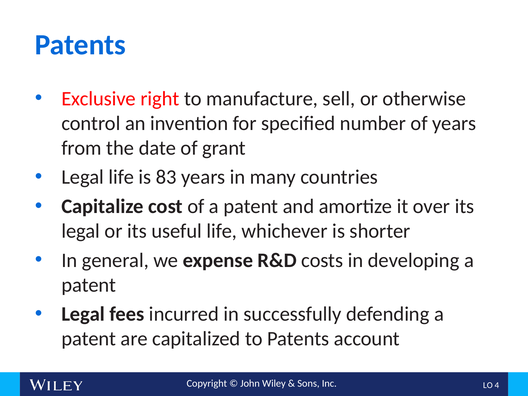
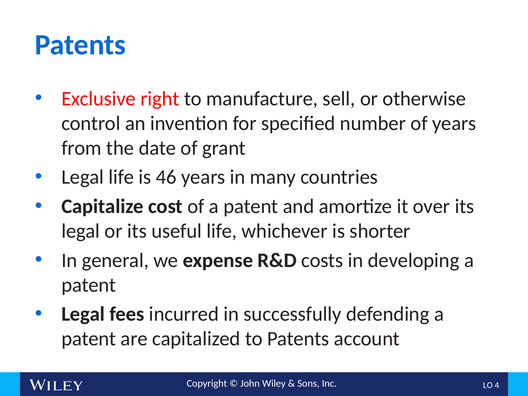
83: 83 -> 46 (166, 177)
